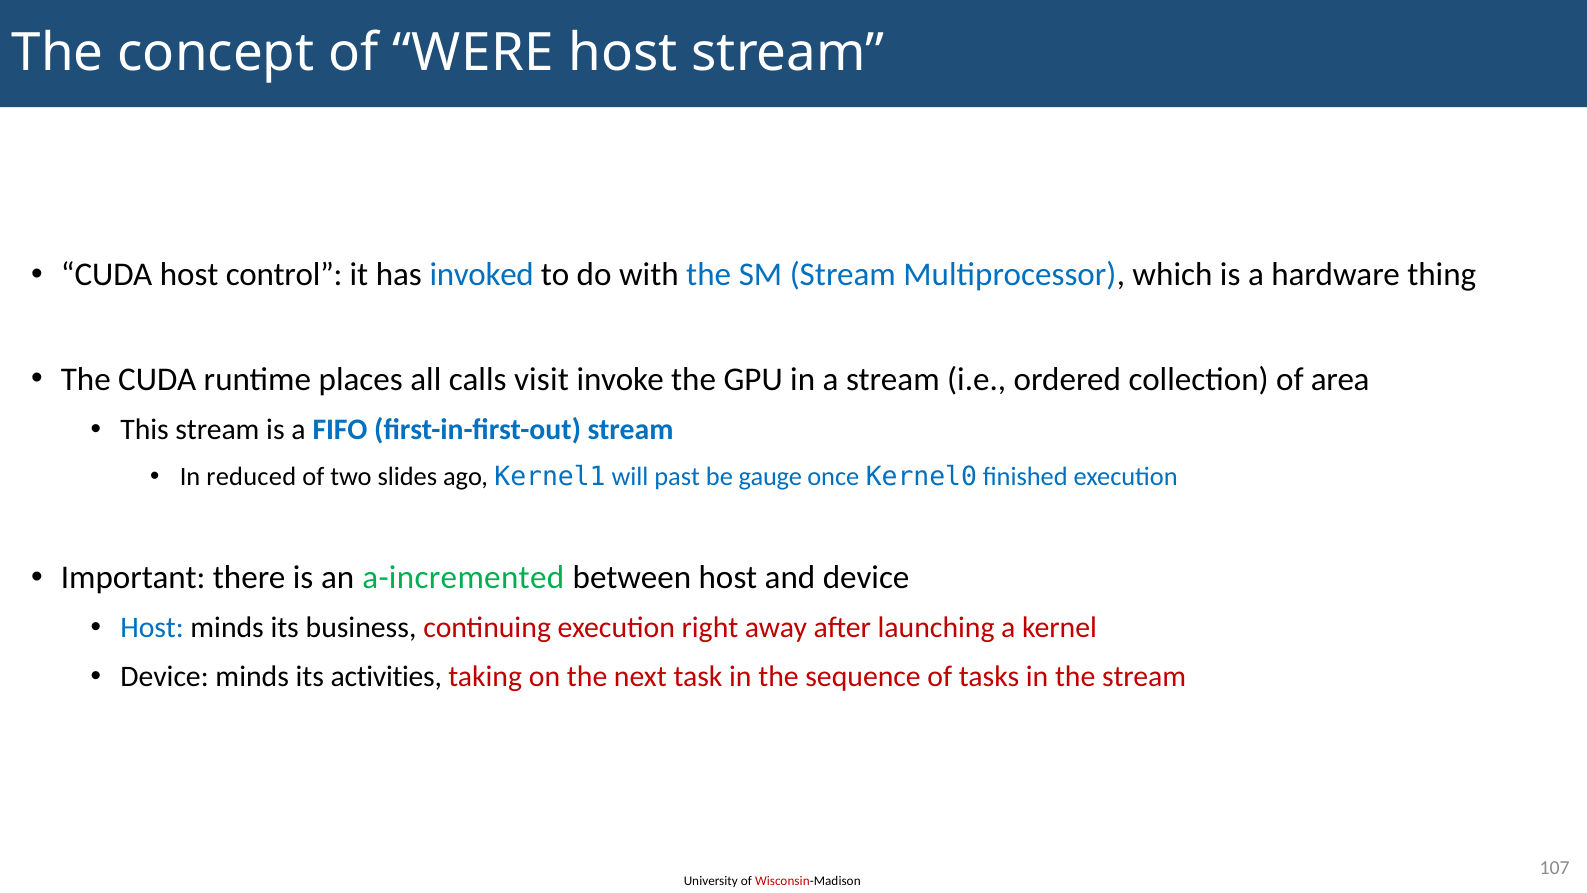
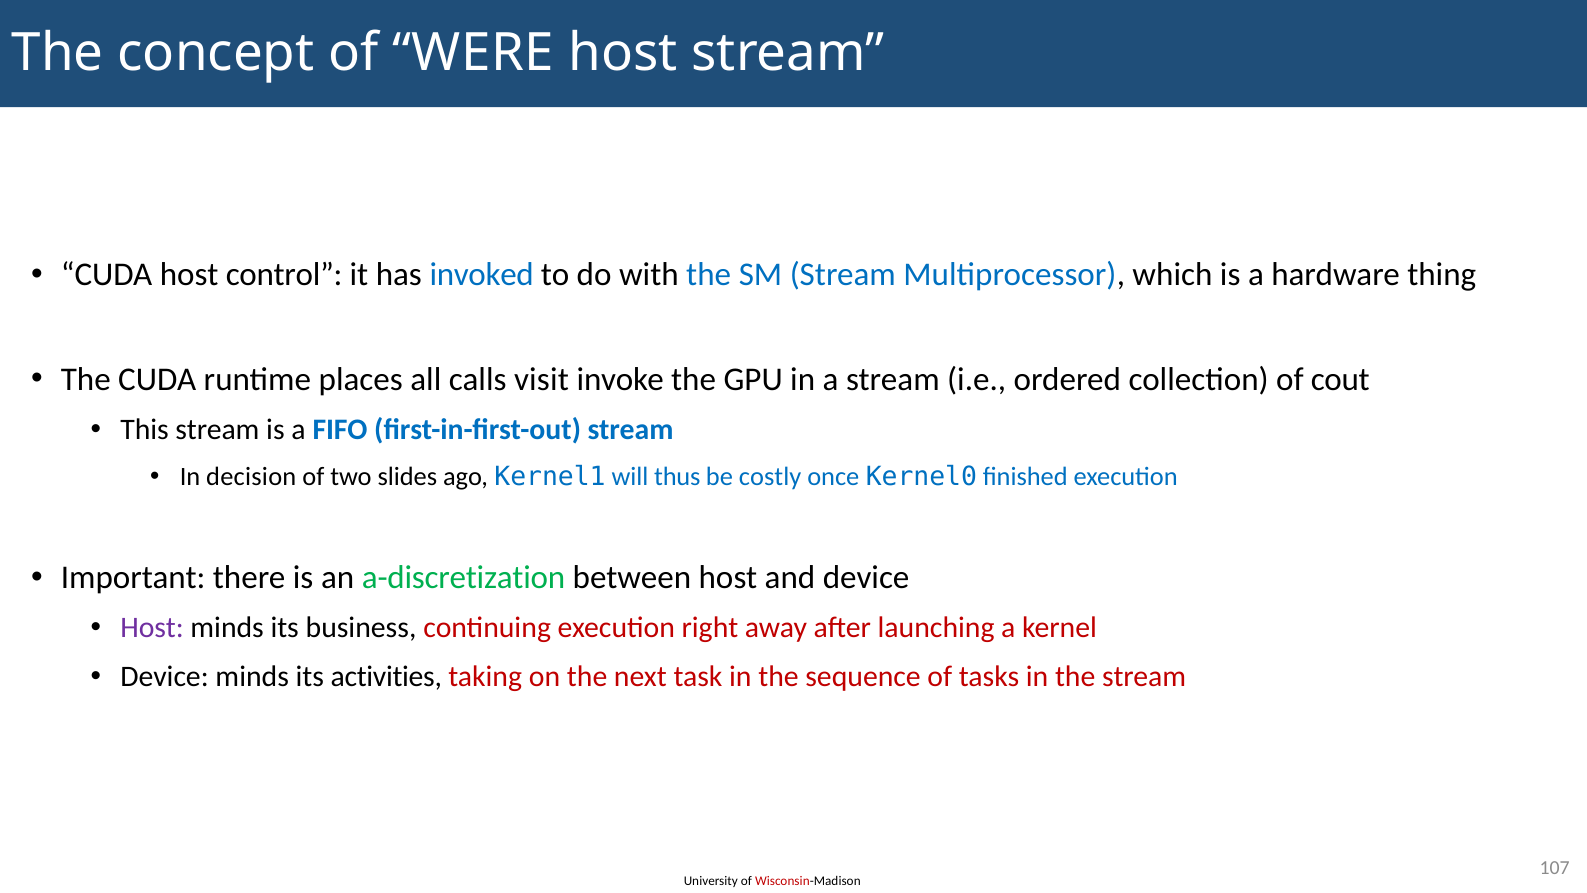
area: area -> cout (1340, 379)
reduced: reduced -> decision (251, 477)
past: past -> thus (677, 477)
gauge: gauge -> costly (770, 477)
a-incremented: a-incremented -> a-discretization (464, 577)
Host colour: blue -> purple (152, 628)
